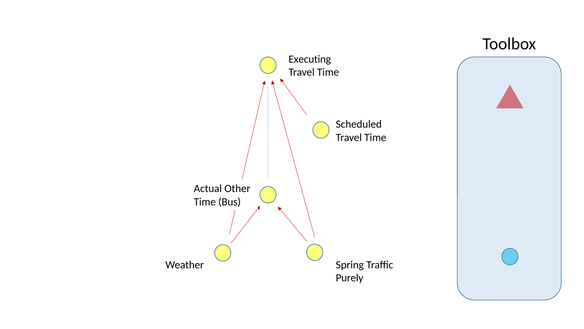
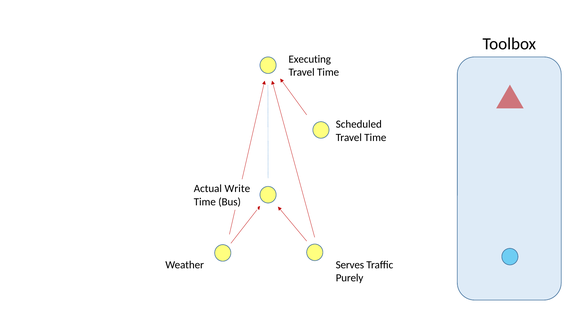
Other: Other -> Write (237, 188)
Spring: Spring -> Serves (350, 264)
